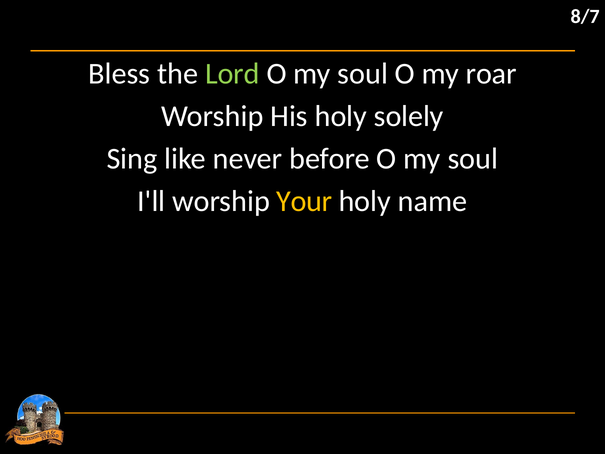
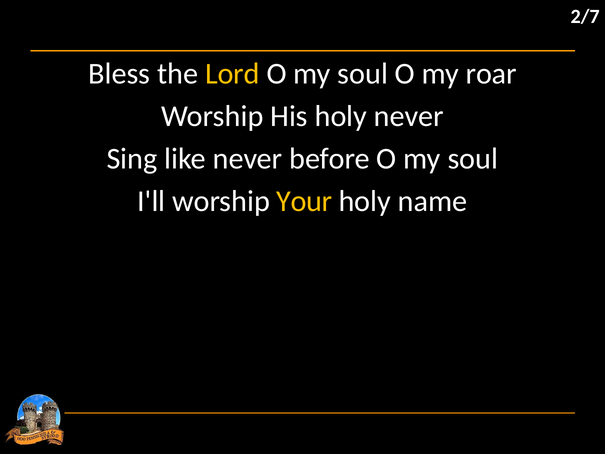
8/7: 8/7 -> 2/7 (585, 16)
Lord colour: light green -> yellow (232, 74)
holy solely: solely -> never (409, 116)
